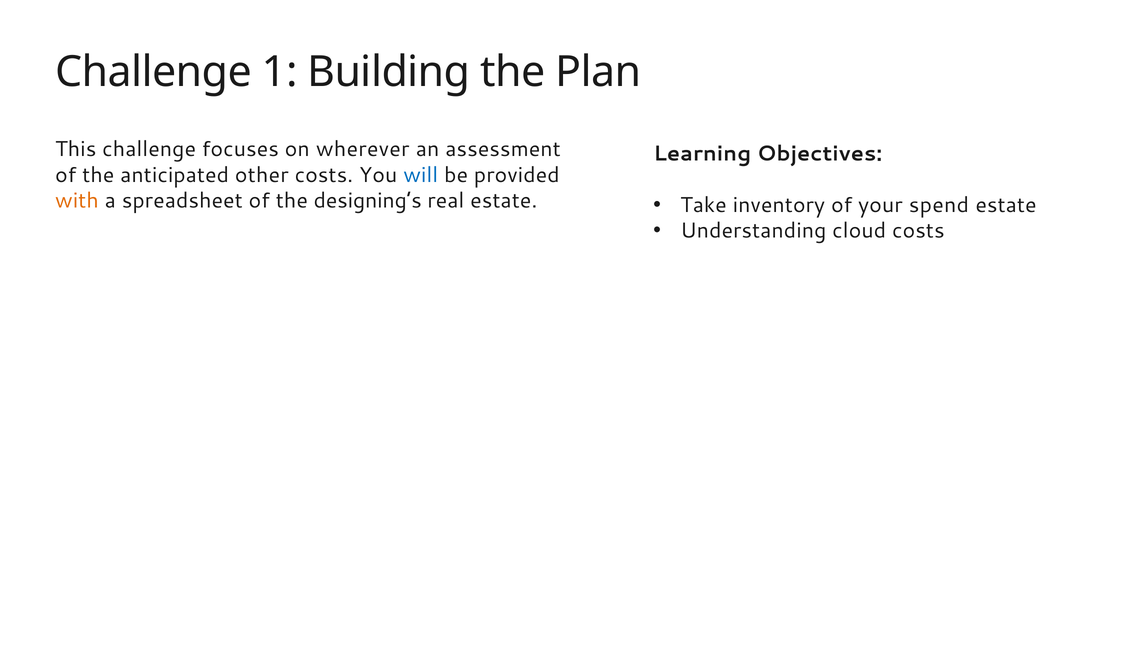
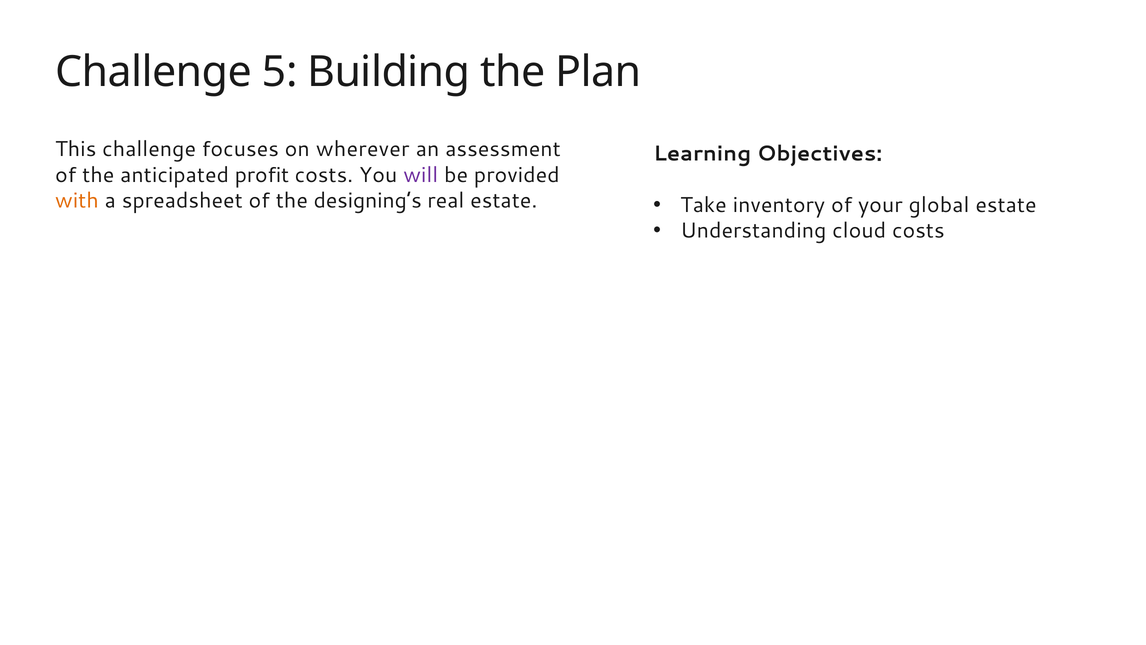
1: 1 -> 5 (280, 72)
other: other -> profit (262, 175)
will colour: blue -> purple (421, 175)
spend: spend -> global (939, 205)
